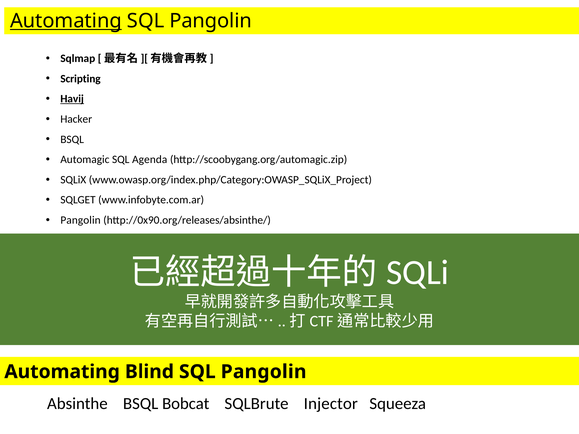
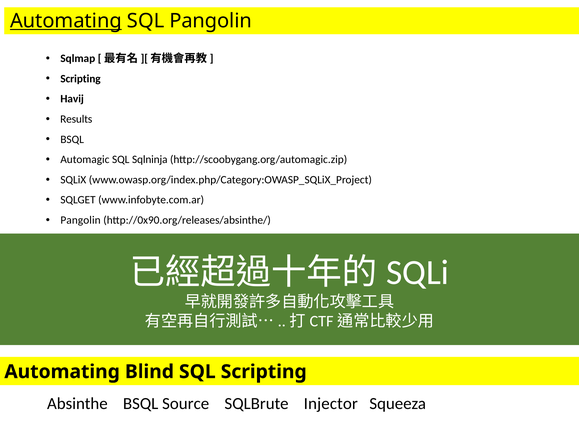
Havij underline: present -> none (72, 99)
Hacker: Hacker -> Results (76, 119)
Agenda: Agenda -> Sqlninja (150, 160)
Blind SQL Pangolin: Pangolin -> Scripting (264, 372)
Bobcat: Bobcat -> Source (186, 404)
